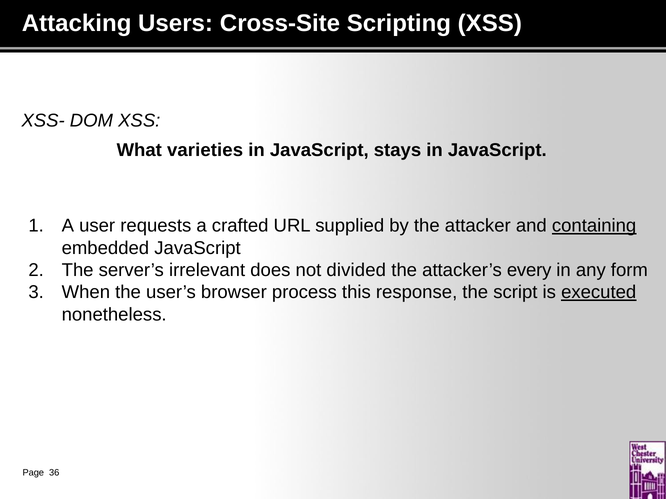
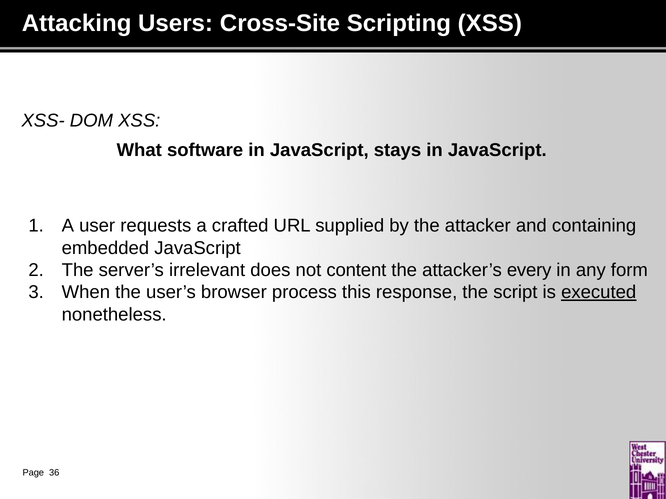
varieties: varieties -> software (205, 150)
containing underline: present -> none (594, 226)
divided: divided -> content (356, 270)
